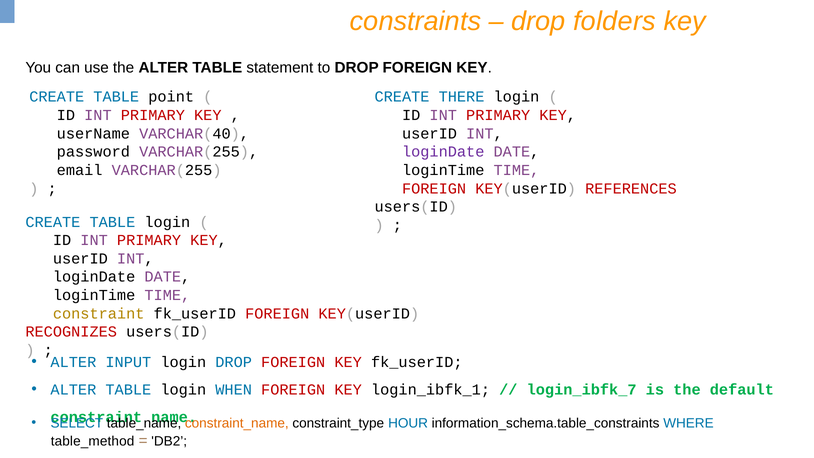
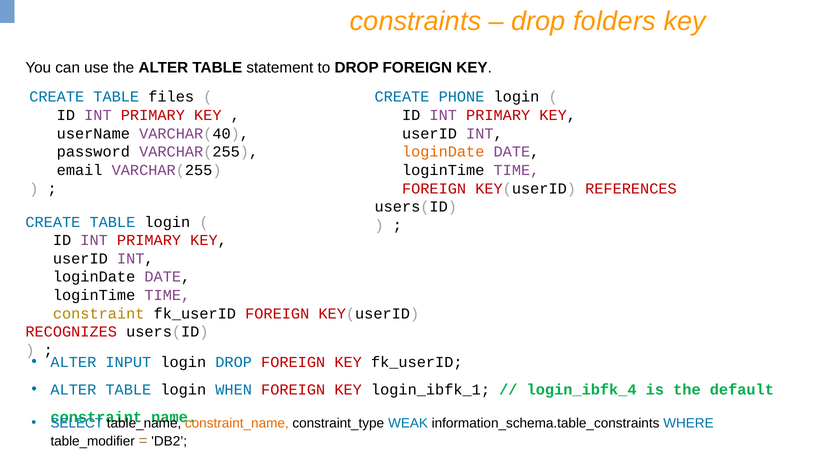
point: point -> files (171, 97)
THERE: THERE -> PHONE (462, 97)
loginDate colour: purple -> orange (443, 152)
login_ibfk_7: login_ibfk_7 -> login_ibfk_4 (582, 389)
HOUR: HOUR -> WEAK (408, 423)
table_method: table_method -> table_modifier (93, 441)
